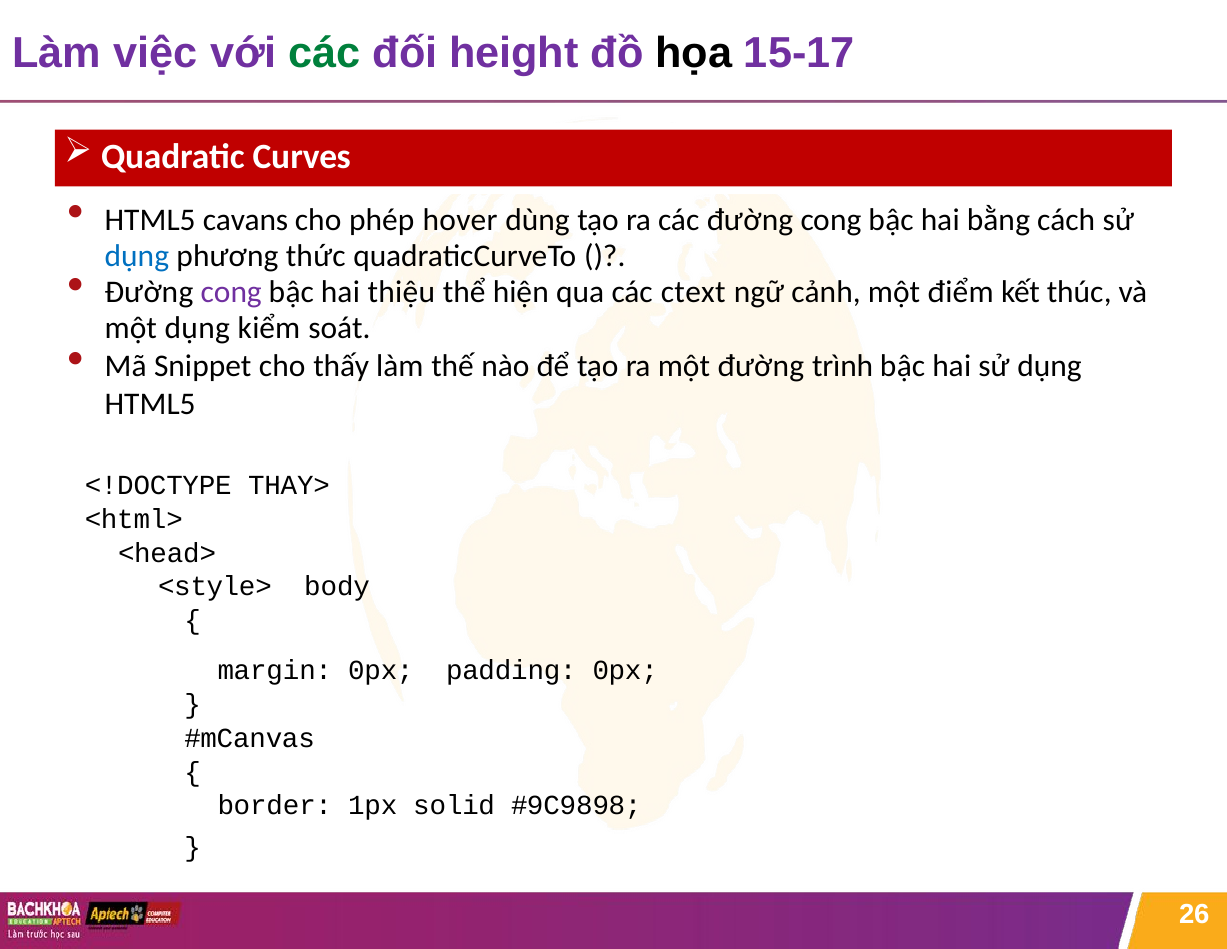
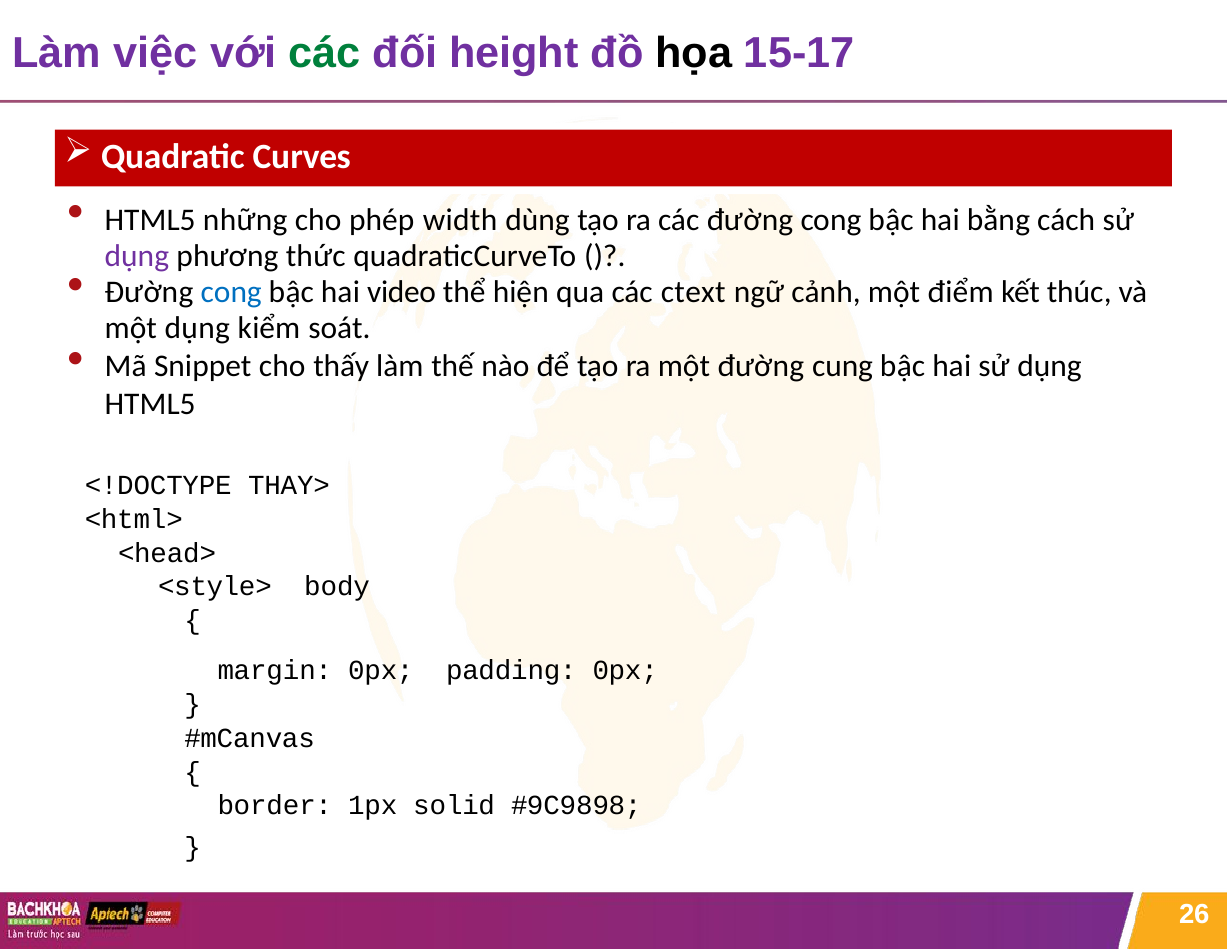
cavans: cavans -> những (245, 219)
hover: hover -> width (460, 219)
dụng colour: blue -> purple (137, 256)
cong colour: purple -> blue (231, 292)
thiệu: thiệu -> video (402, 292)
trình: trình -> cung (843, 366)
